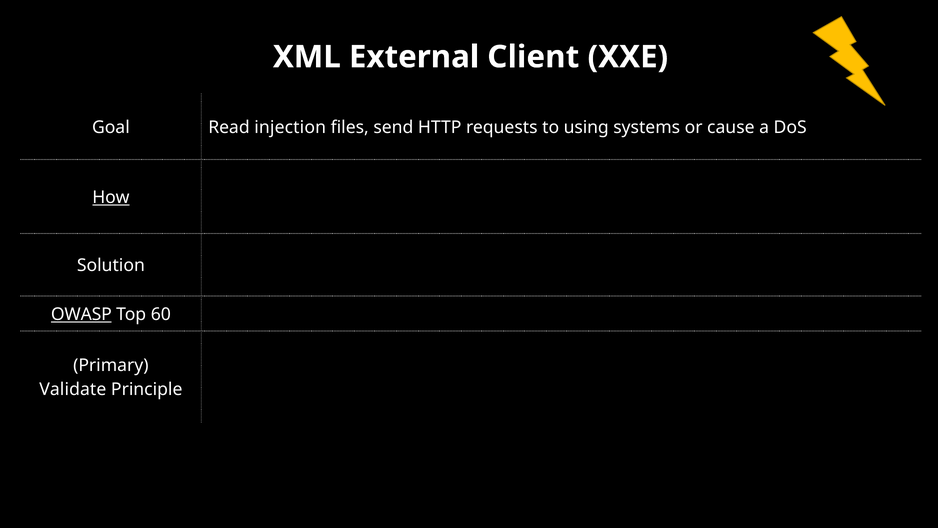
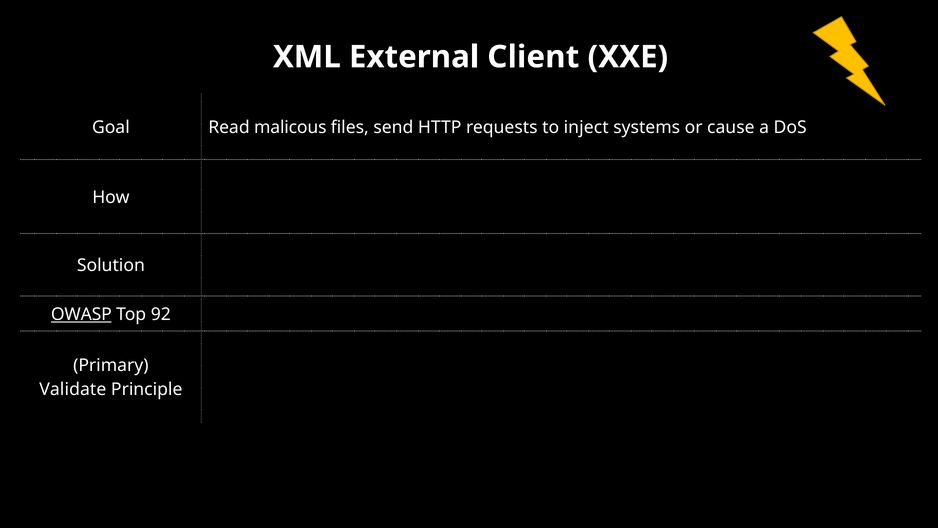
injection: injection -> malicous (290, 127)
using: using -> inject (586, 127)
How underline: present -> none (111, 197)
60: 60 -> 92 (161, 314)
